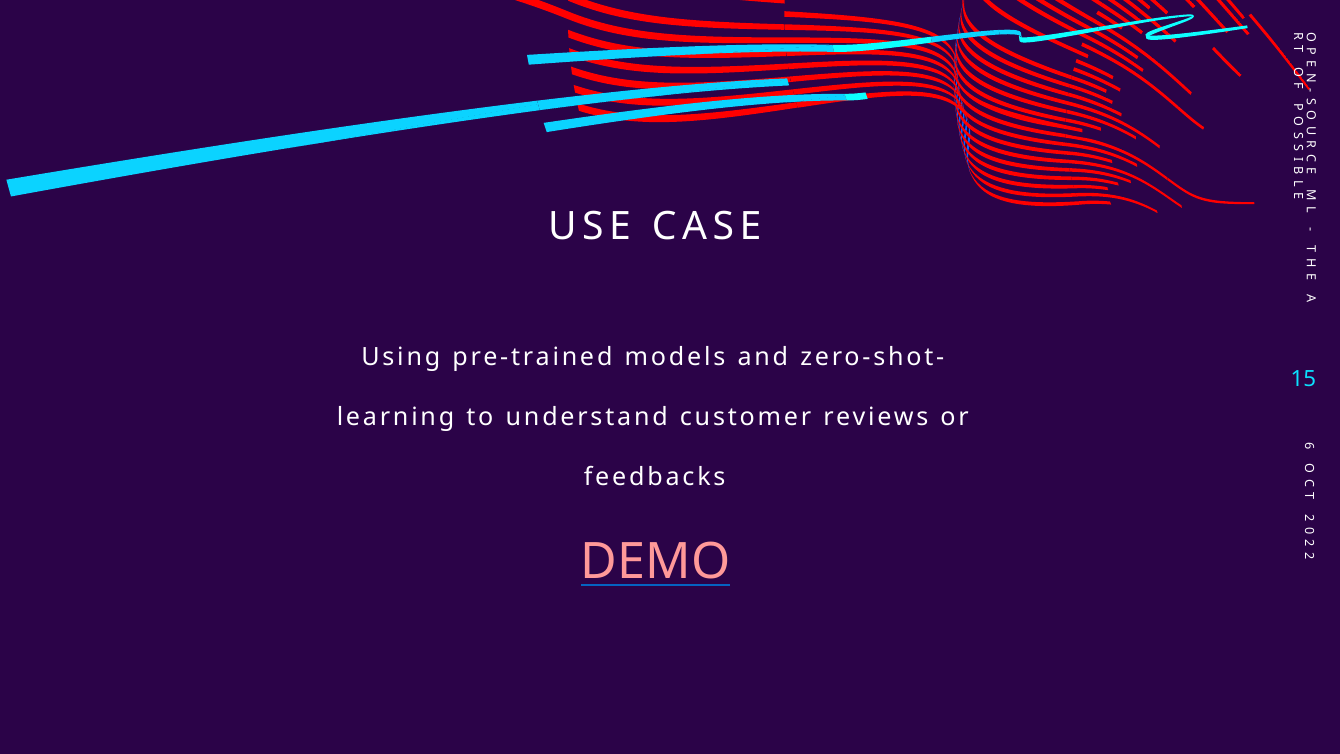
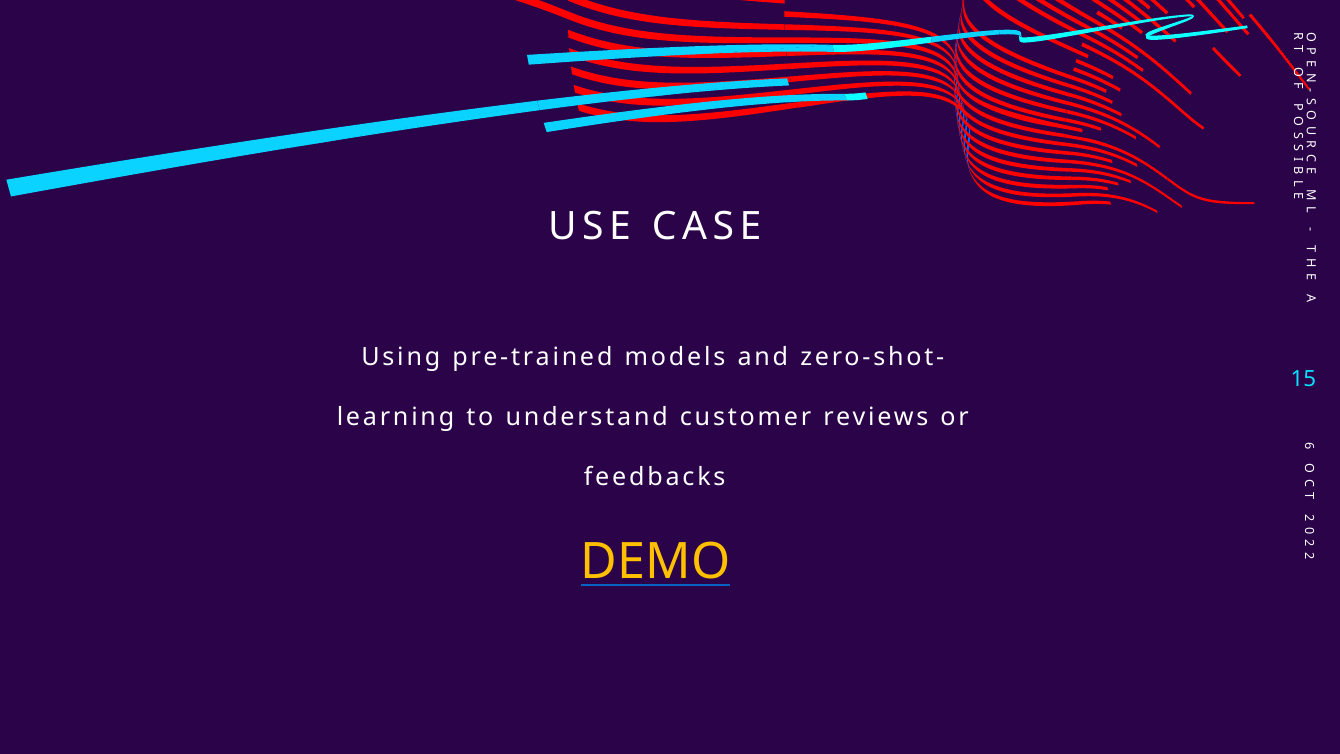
DEMO colour: pink -> yellow (656, 562)
